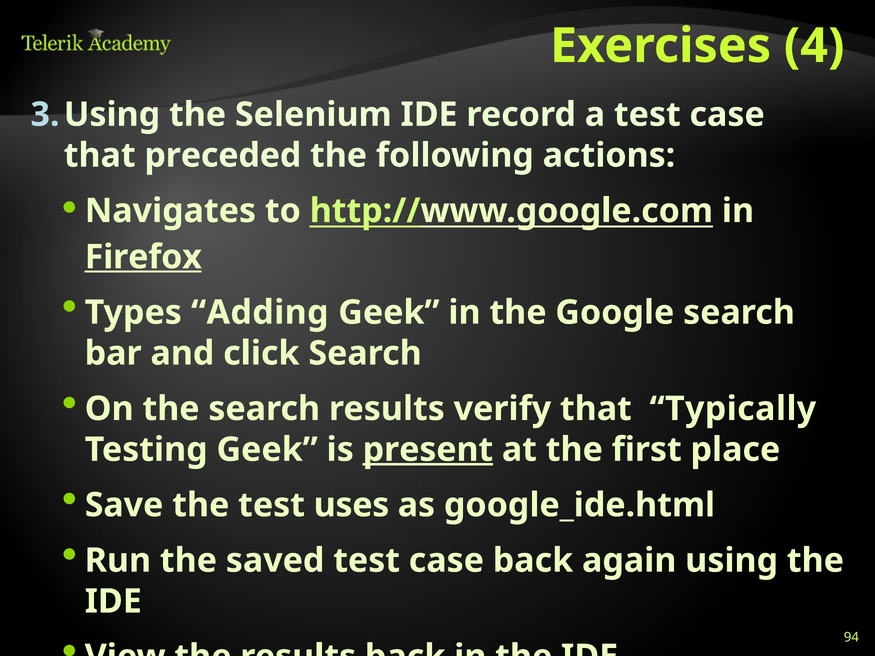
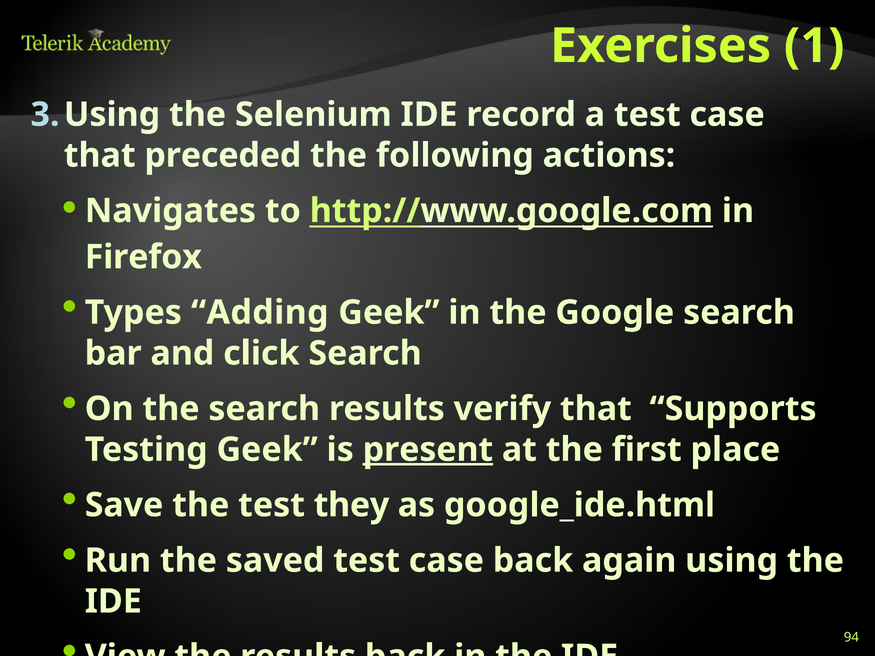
4: 4 -> 1 (814, 46)
Firefox underline: present -> none (143, 257)
Typically: Typically -> Supports (733, 409)
uses: uses -> they (351, 505)
